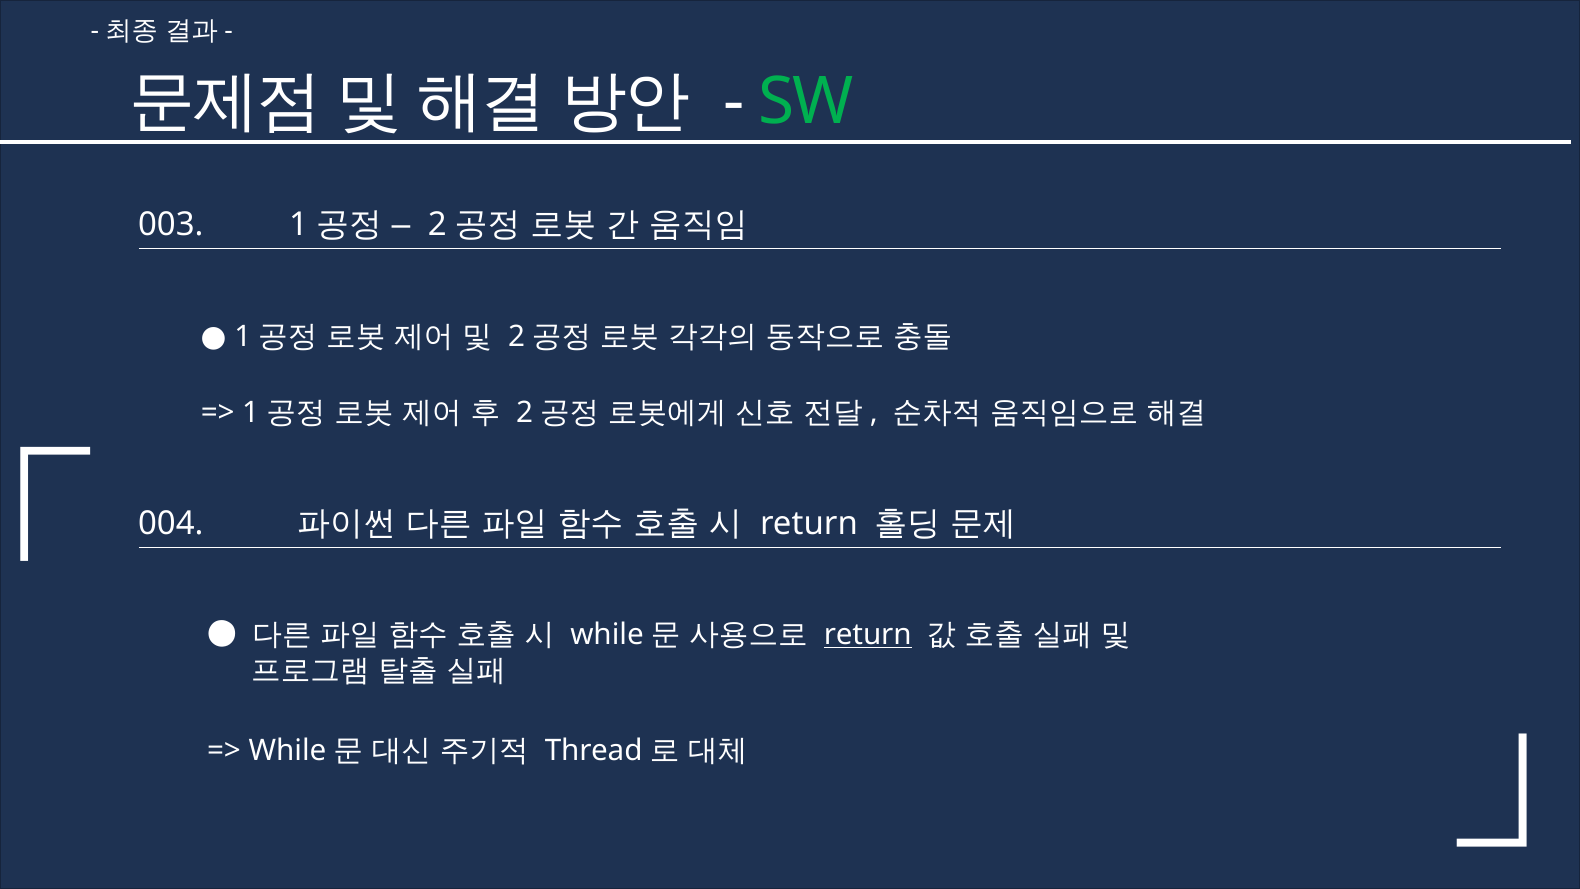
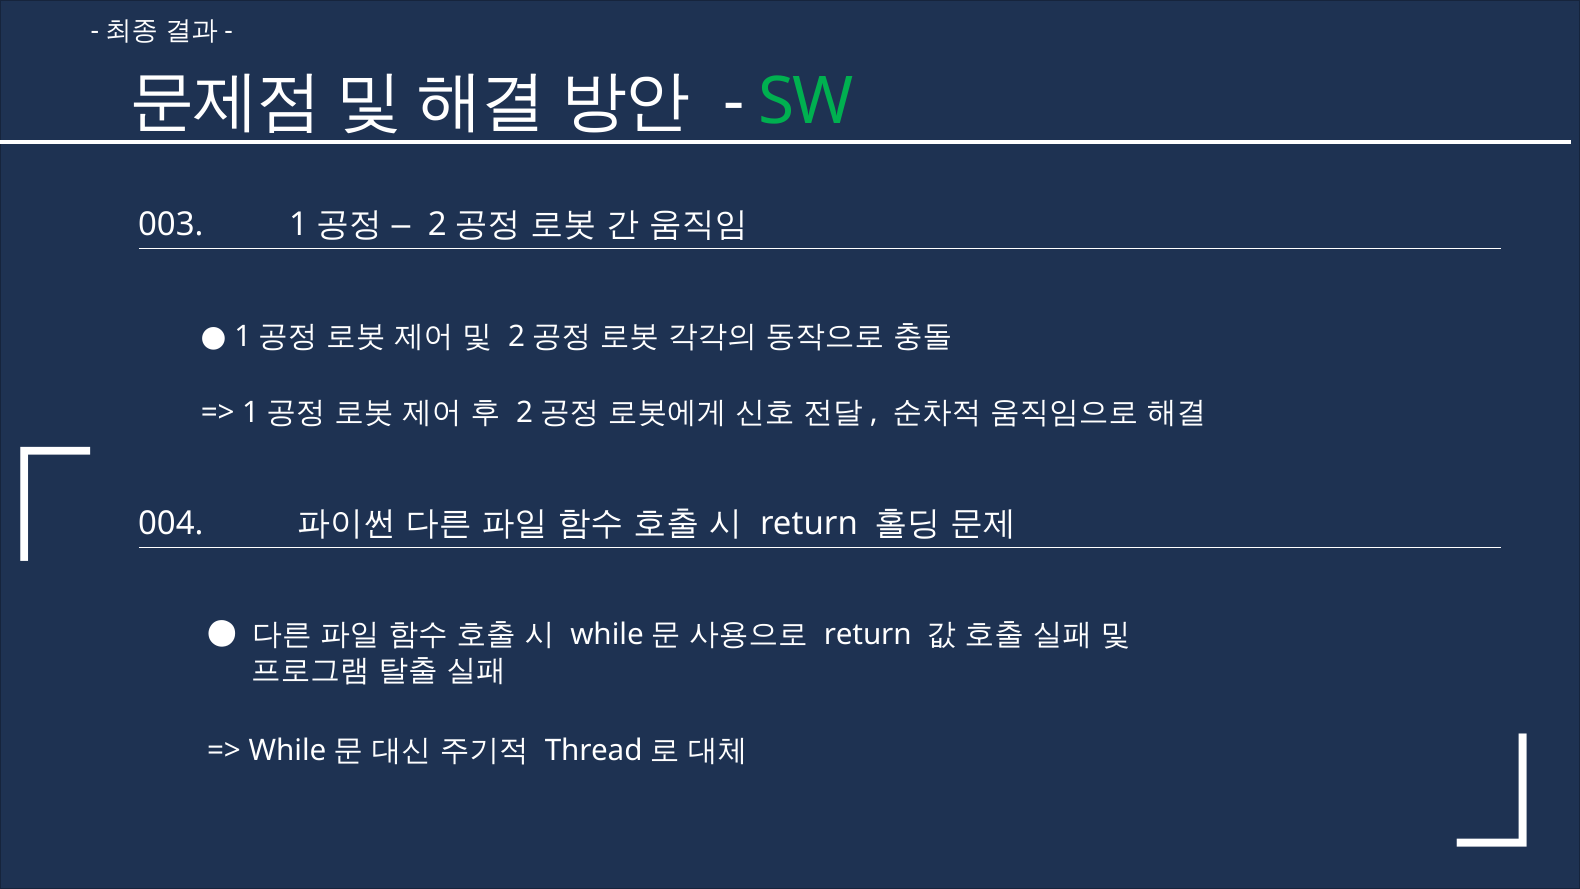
return underline: present -> none (868, 635)
